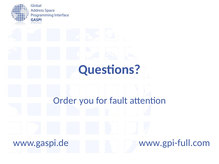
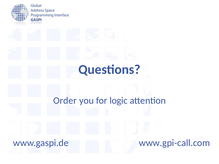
fault: fault -> logic (119, 101)
www.gpi-full.com: www.gpi-full.com -> www.gpi-call.com (174, 143)
